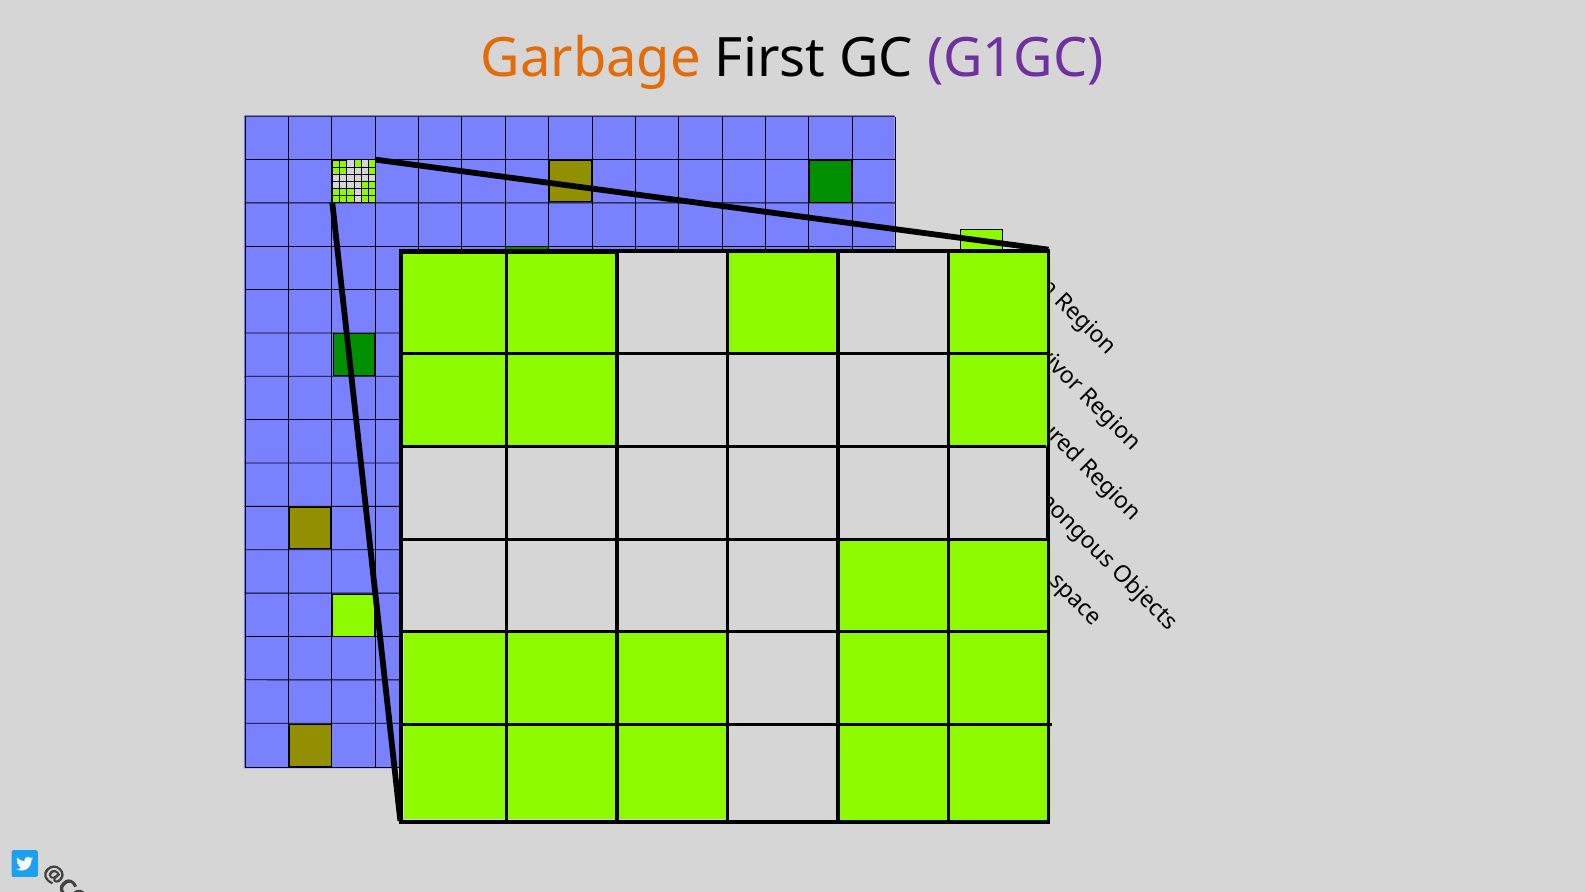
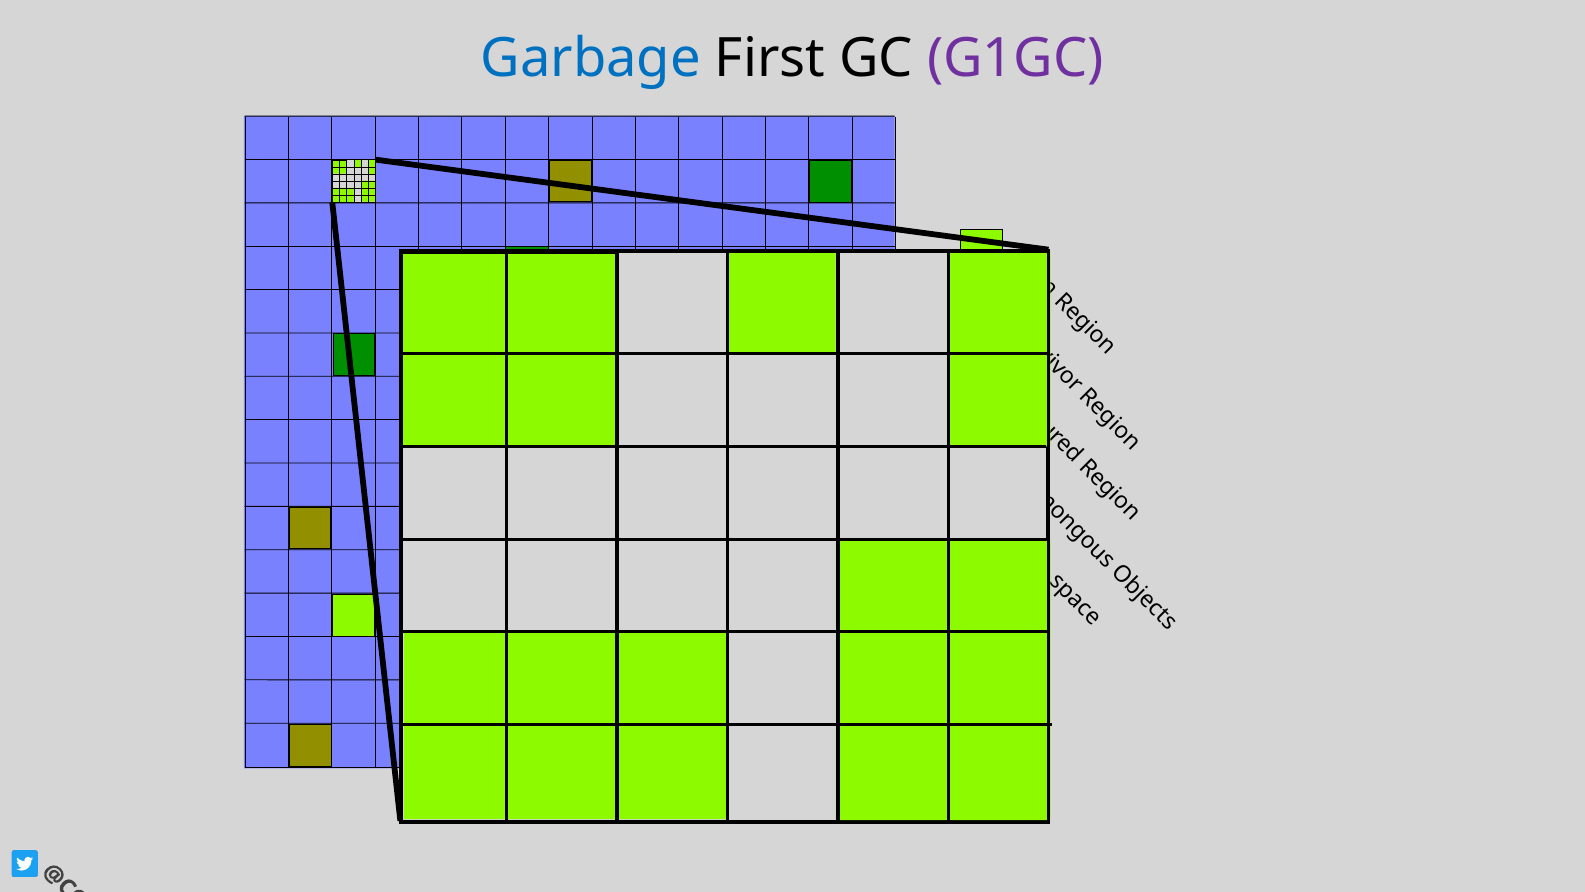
Garbage colour: orange -> blue (591, 58)
